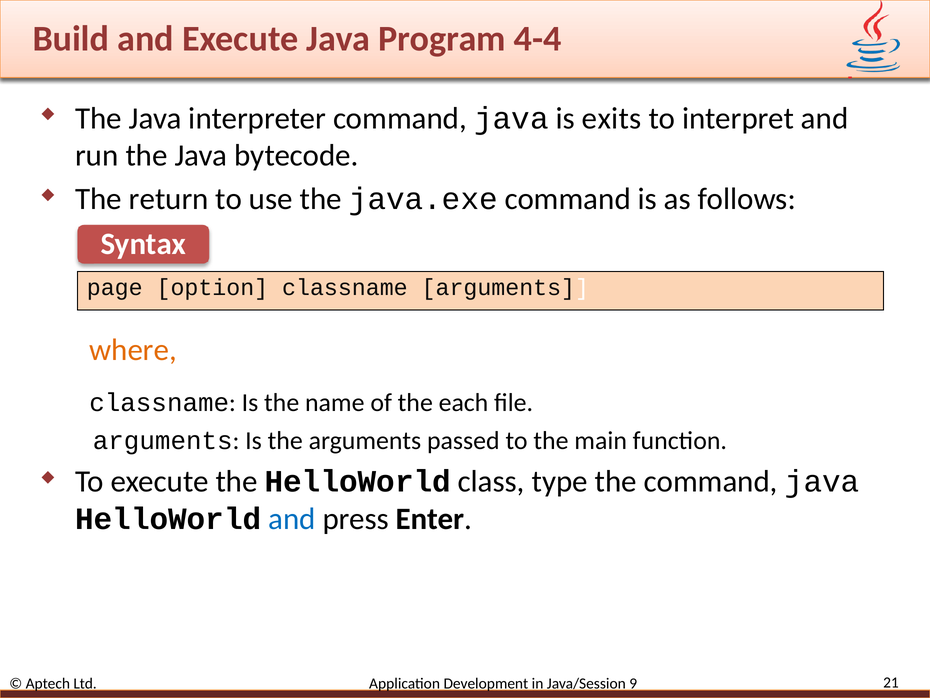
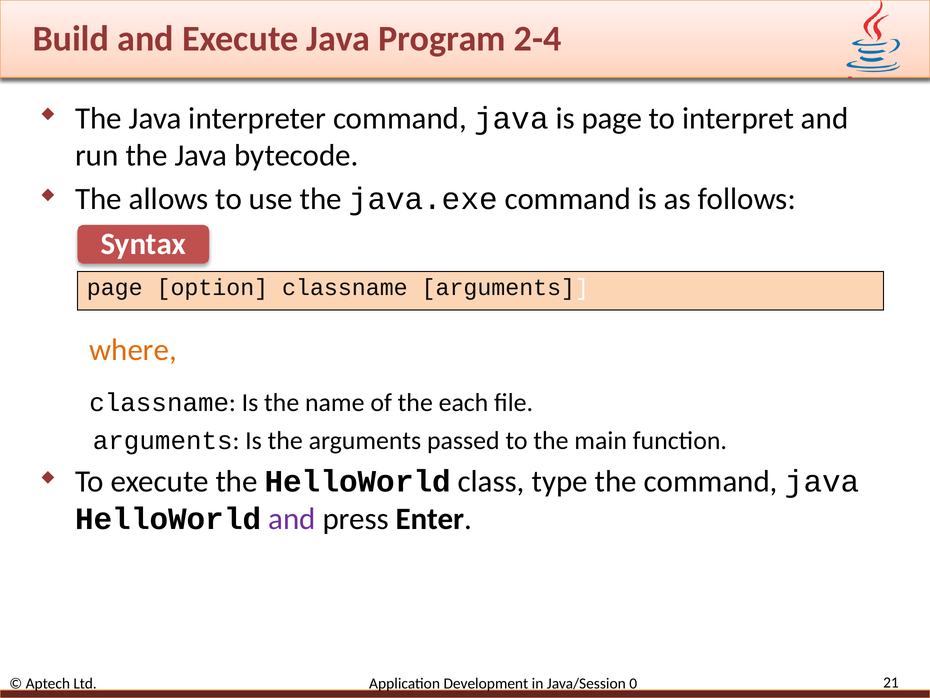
4-4: 4-4 -> 2-4 (538, 39)
is exits: exits -> page (612, 118)
return: return -> allows (169, 199)
and colour: blue -> purple (292, 518)
9: 9 -> 0 (633, 683)
